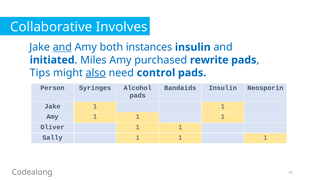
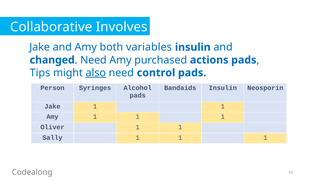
and underline: present -> none (62, 47)
instances: instances -> variables (149, 47)
initiated: initiated -> changed (52, 60)
Miles: Miles -> Need (93, 60)
rewrite: rewrite -> actions (209, 60)
